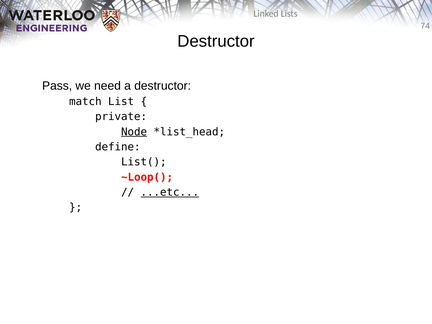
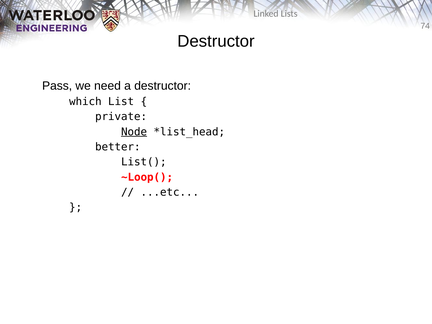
match: match -> which (85, 102)
define: define -> better (118, 147)
...etc underline: present -> none (170, 192)
